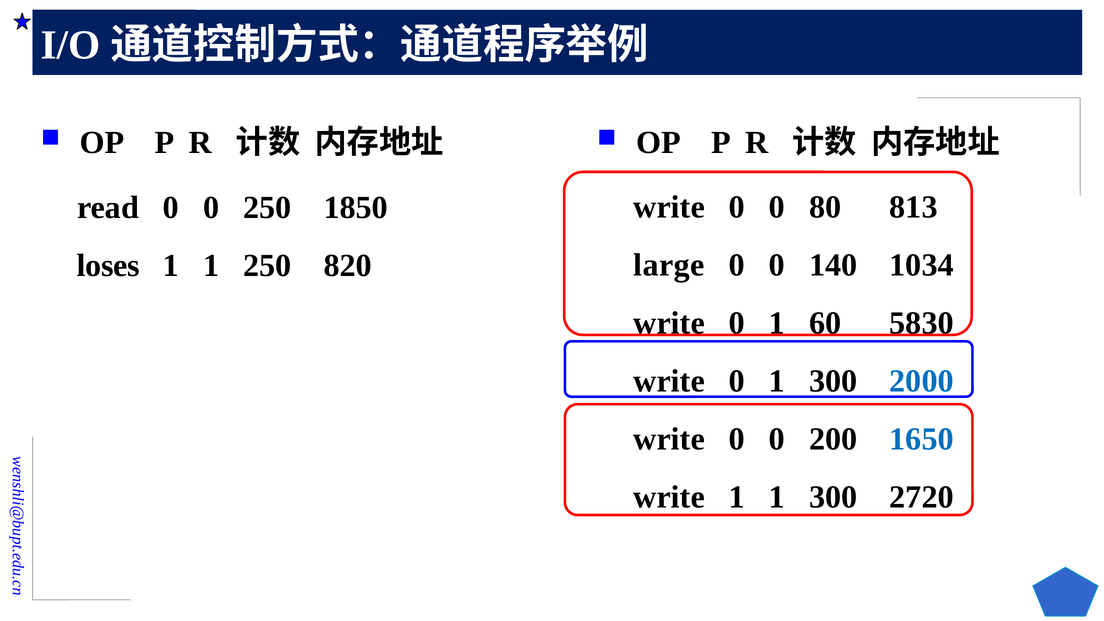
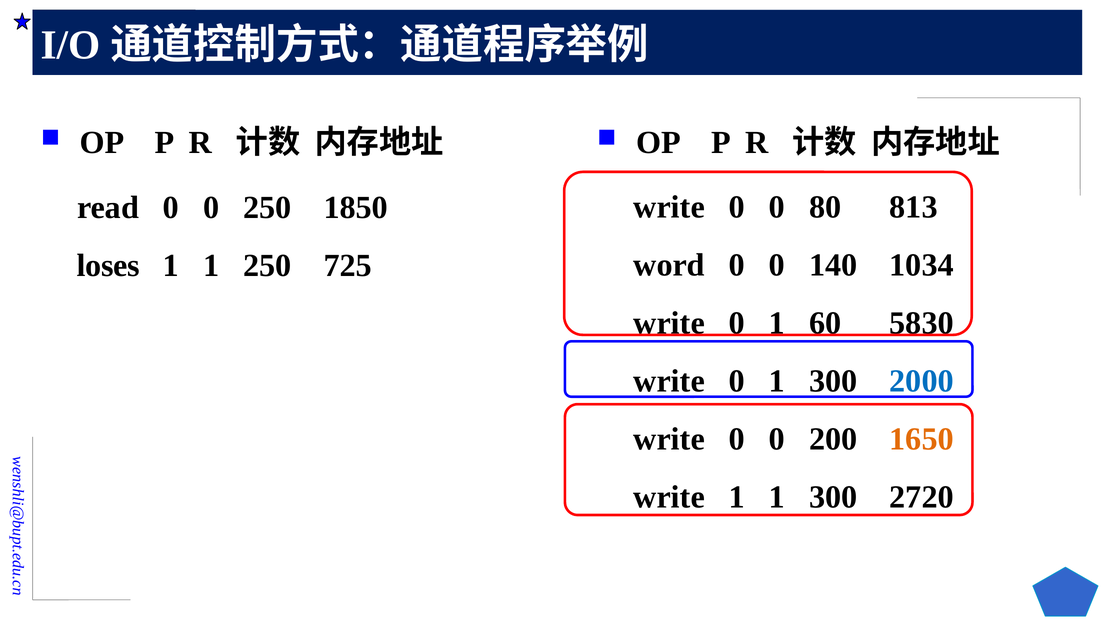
large: large -> word (669, 265)
820: 820 -> 725 (348, 266)
1650 colour: blue -> orange (922, 439)
